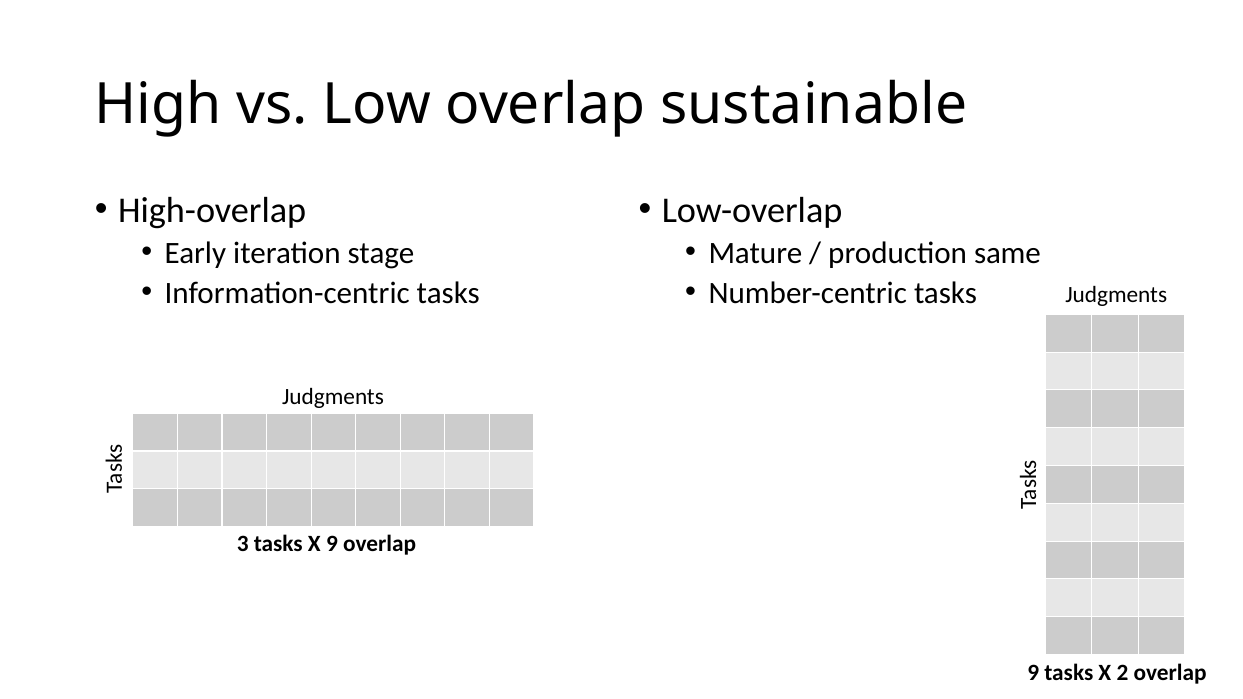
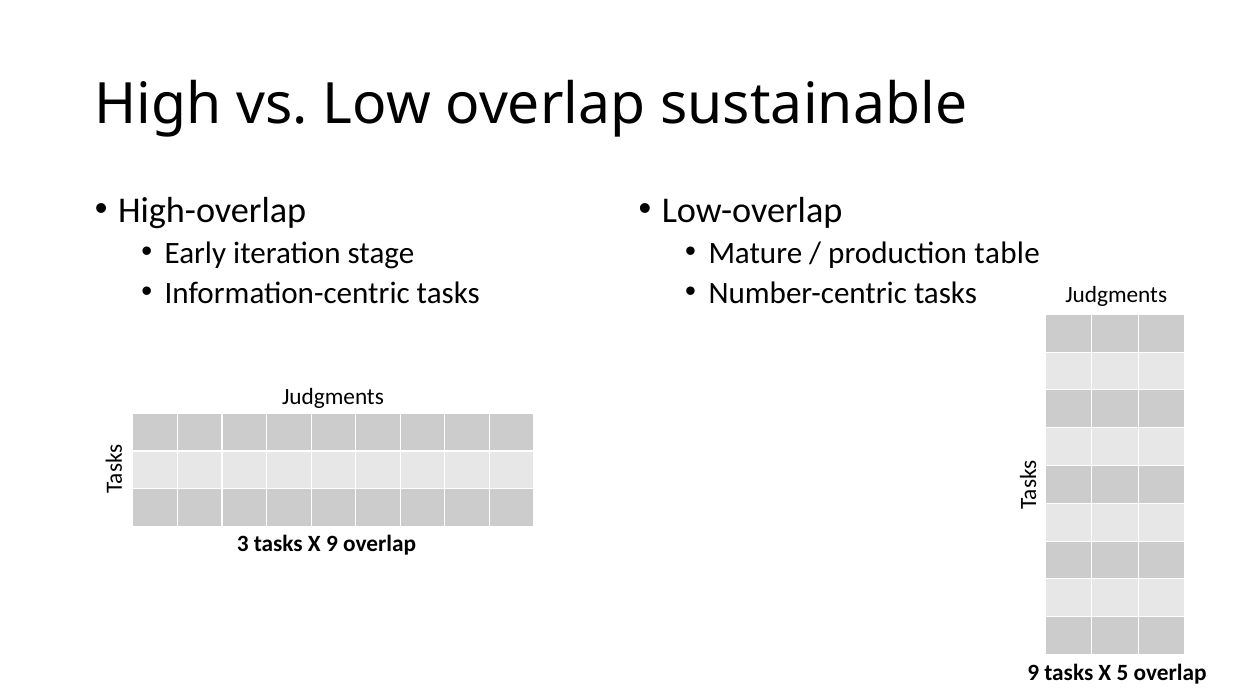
same: same -> table (1007, 253)
2: 2 -> 5 (1122, 673)
